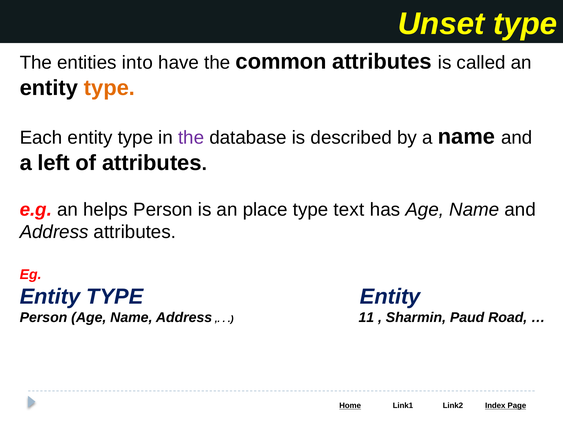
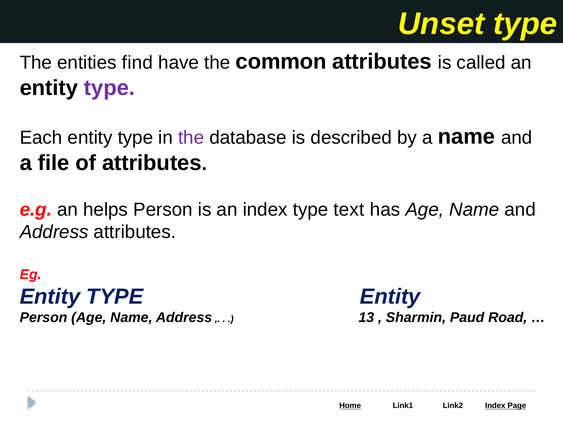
into: into -> find (137, 63)
type colour: orange -> purple (109, 88)
left: left -> file (54, 163)
an place: place -> index (265, 210)
11: 11 -> 13 (366, 318)
